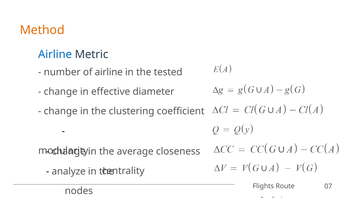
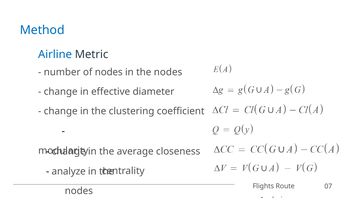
Method colour: orange -> blue (42, 30)
of airline: airline -> nodes (109, 72)
tested: tested -> nodes (168, 72)
